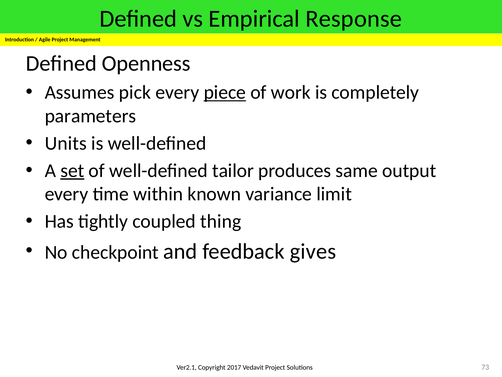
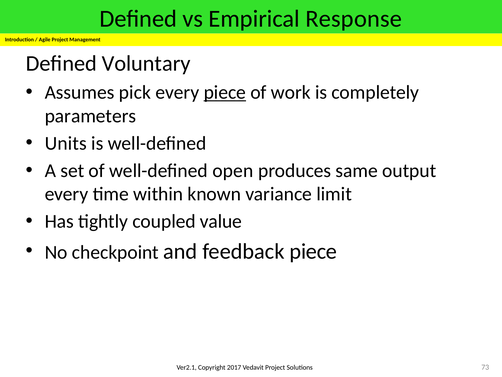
Openness: Openness -> Voluntary (146, 63)
set underline: present -> none (72, 170)
tailor: tailor -> open (233, 170)
thing: thing -> value (221, 221)
feedback gives: gives -> piece (313, 251)
